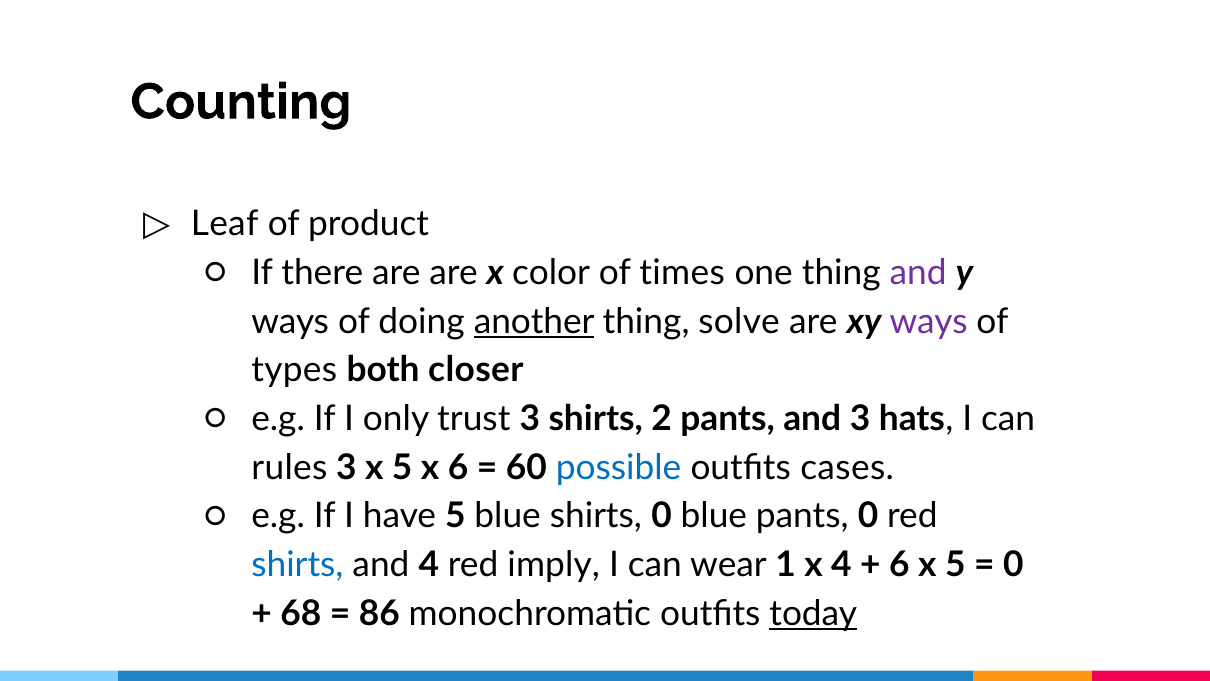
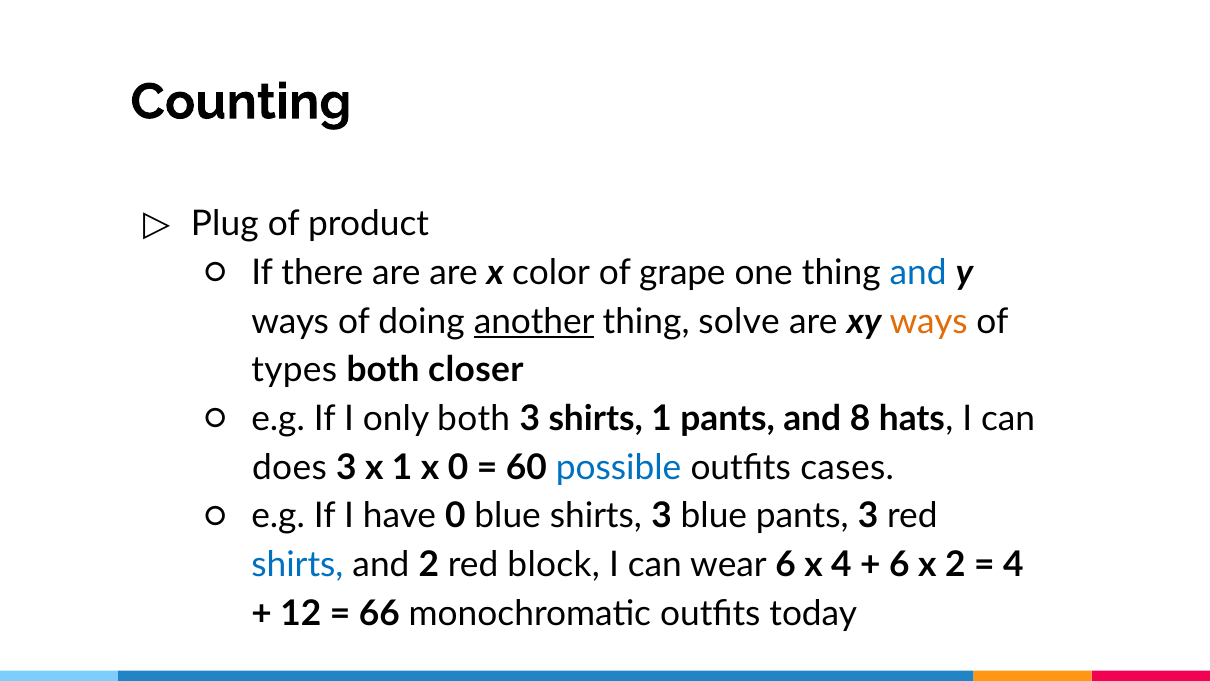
Leaf: Leaf -> Plug (225, 224)
times: times -> grape (682, 273)
and colour: purple -> blue (918, 273)
ways colour: purple -> orange (929, 321)
only trust: trust -> both (474, 419)
shirts 2: 2 -> 1 (662, 419)
and 3: 3 -> 8 (860, 419)
rules: rules -> does (289, 467)
3 x 5: 5 -> 1 (402, 467)
x 6: 6 -> 0 (458, 467)
have 5: 5 -> 0 (455, 516)
shirts 0: 0 -> 3 (662, 516)
pants 0: 0 -> 3 (868, 516)
and 4: 4 -> 2 (429, 565)
imply: imply -> block (554, 565)
wear 1: 1 -> 6 (786, 565)
6 x 5: 5 -> 2 (955, 565)
0: 0 -> 4 (1013, 565)
68: 68 -> 12 (301, 613)
86: 86 -> 66 (379, 613)
today underline: present -> none (813, 613)
